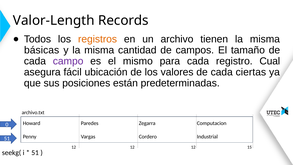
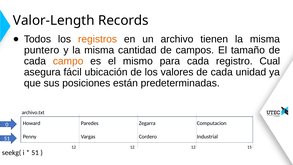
básicas: básicas -> puntero (42, 50)
campo colour: purple -> orange (68, 61)
ciertas: ciertas -> unidad (251, 72)
